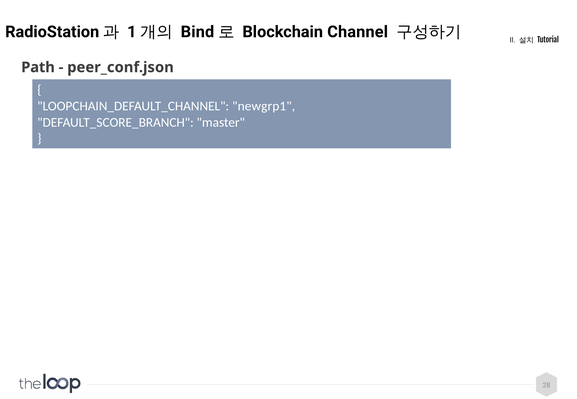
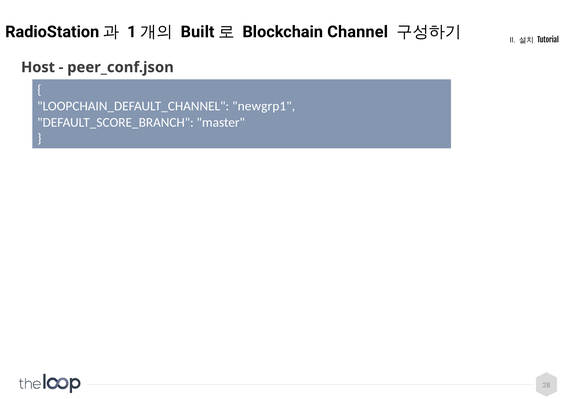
Bind: Bind -> Built (198, 32)
Path: Path -> Host (38, 67)
